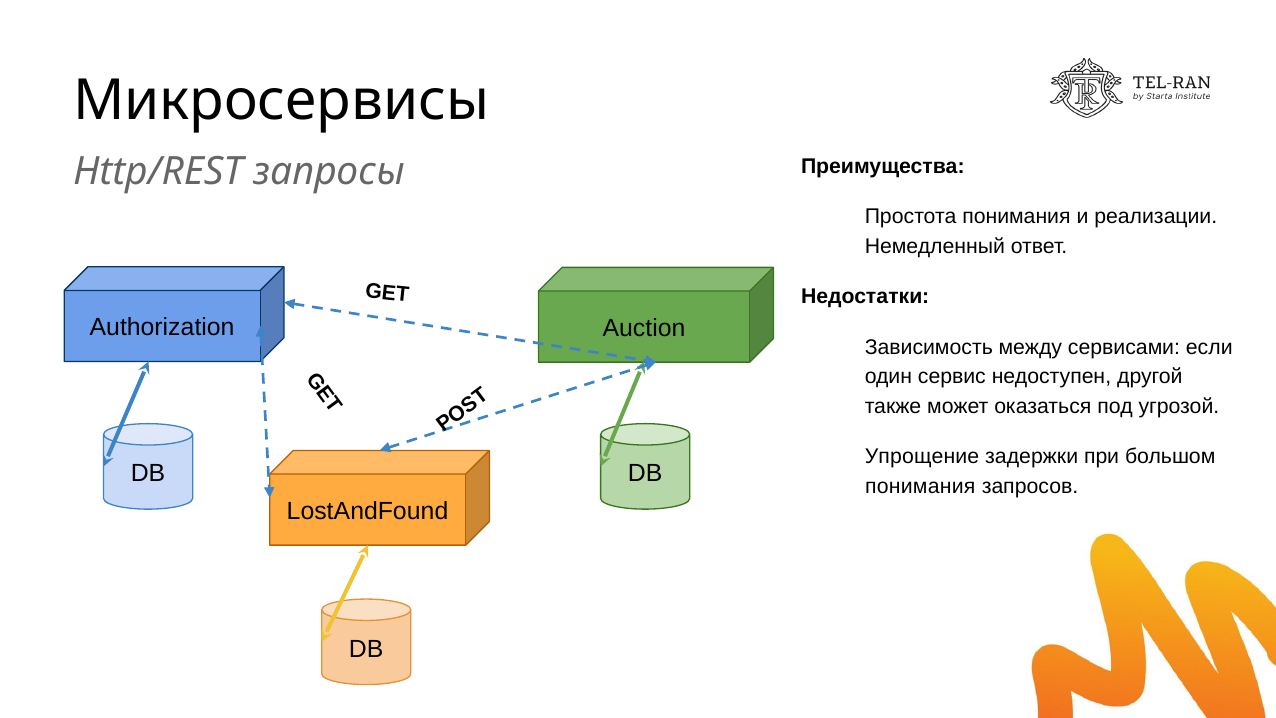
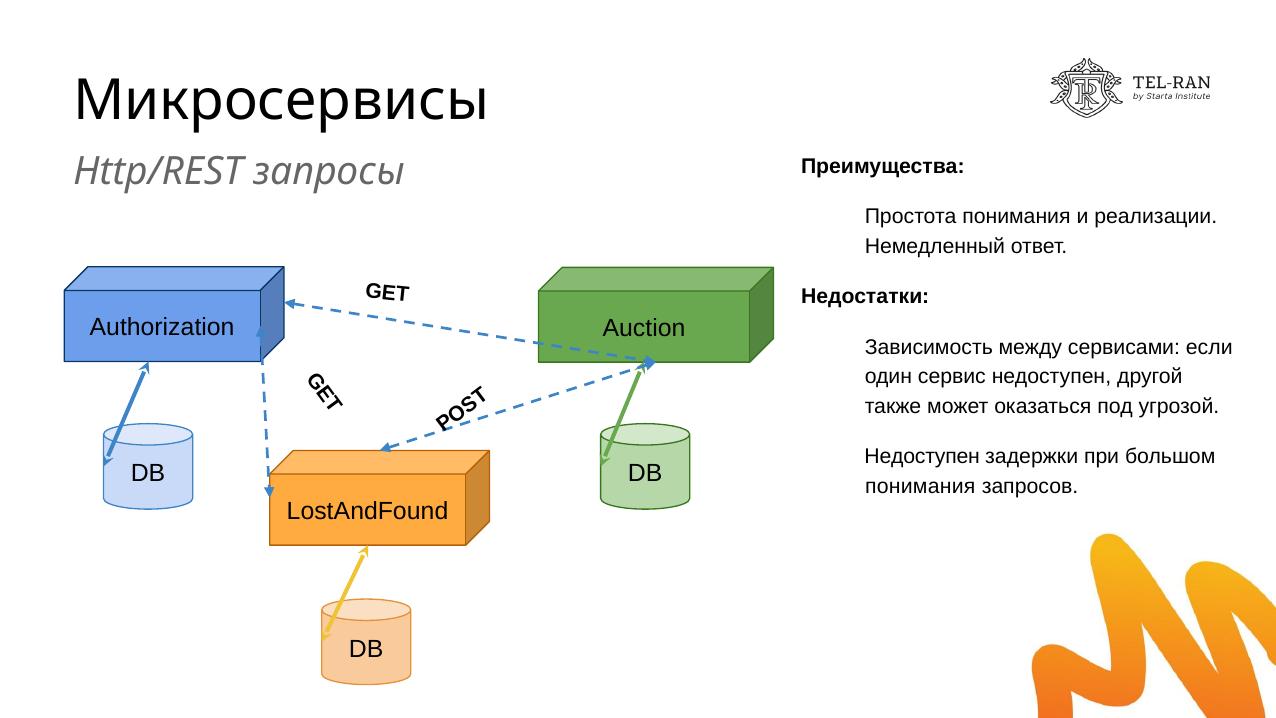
Упрощение: Упрощение -> Недоступен (922, 457)
